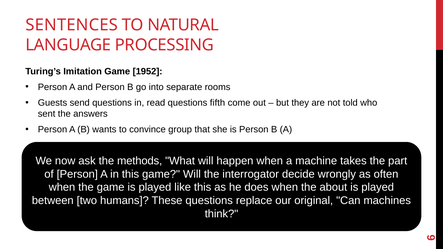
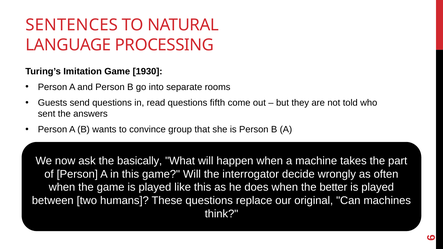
1952: 1952 -> 1930 (148, 71)
methods: methods -> basically (140, 161)
about: about -> better (333, 187)
